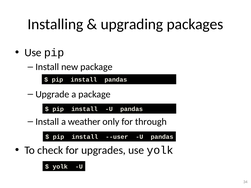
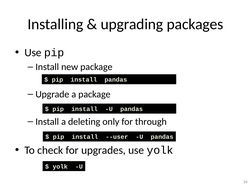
weather: weather -> deleting (84, 122)
